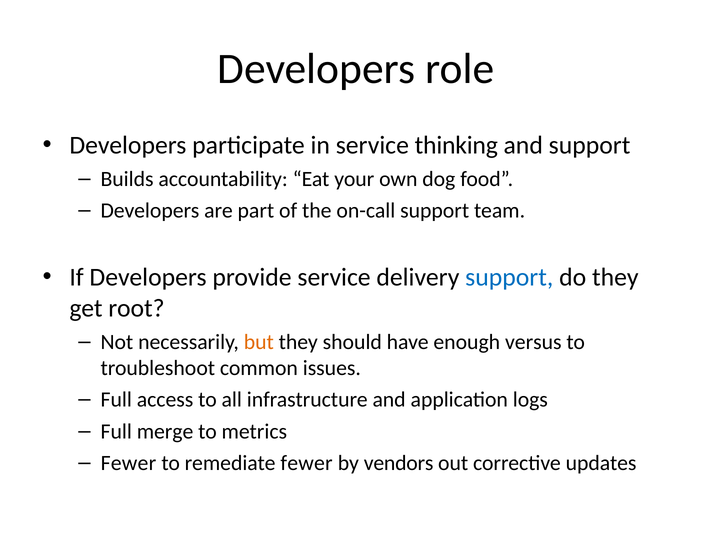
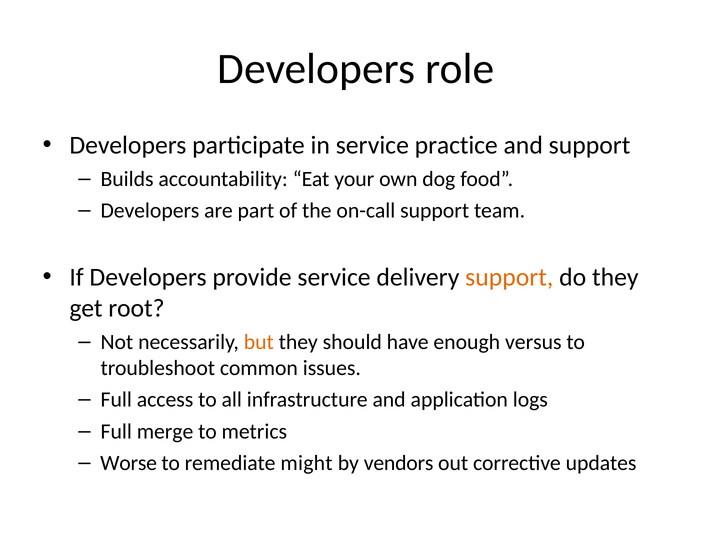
thinking: thinking -> practice (456, 145)
support colour: blue -> orange (509, 277)
Fewer: Fewer -> Worse (129, 463)
remediate fewer: fewer -> might (307, 463)
